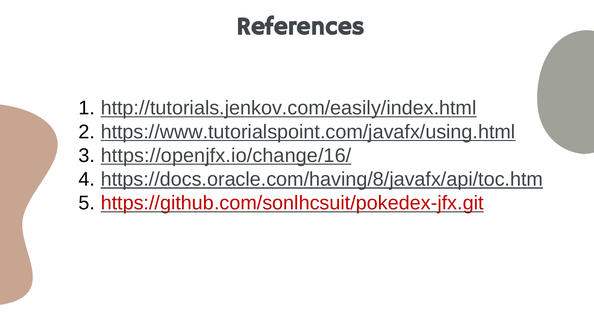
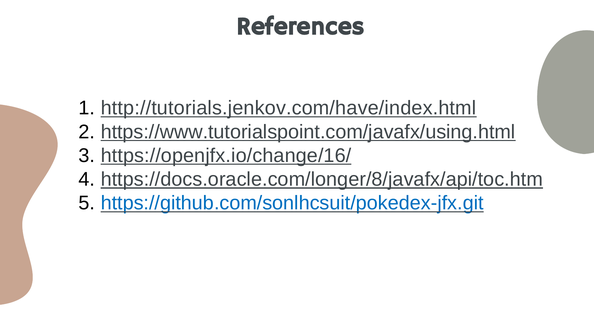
http://tutorials.jenkov.com/easily/index.html: http://tutorials.jenkov.com/easily/index.html -> http://tutorials.jenkov.com/have/index.html (289, 108)
https://docs.oracle.com/having/8/javafx/api/toc.htm: https://docs.oracle.com/having/8/javafx/api/toc.htm -> https://docs.oracle.com/longer/8/javafx/api/toc.htm (322, 179)
https://github.com/sonlhcsuit/pokedex-jfx.git colour: red -> blue (292, 203)
